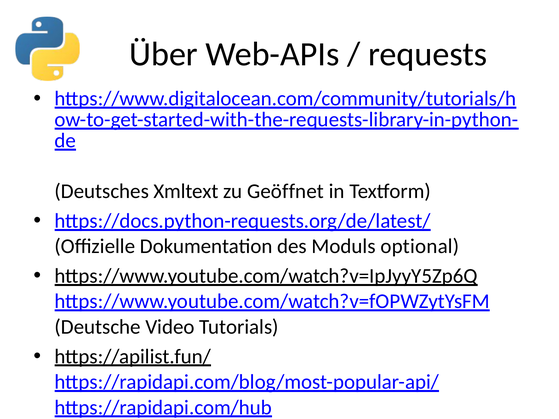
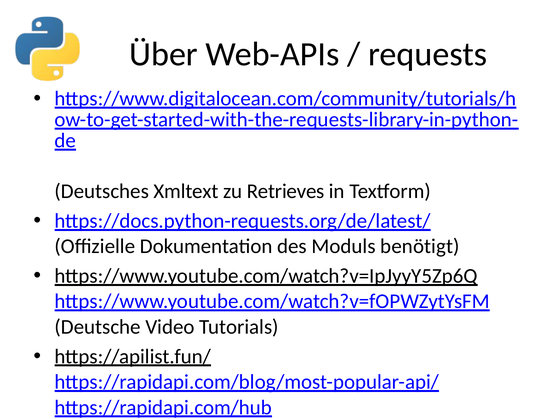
Geöffnet: Geöffnet -> Retrieves (286, 191)
optional: optional -> benötigt (420, 247)
